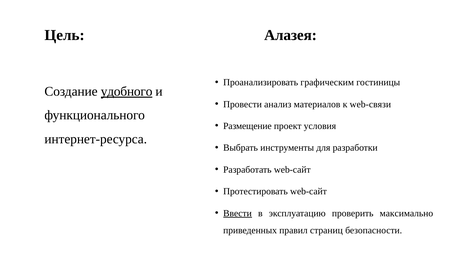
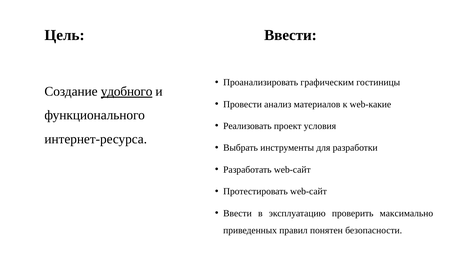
Алазея: Алазея -> Ввести (290, 35)
web-связи: web-связи -> web-какие (370, 104)
Размещение: Размещение -> Реализовать (247, 126)
Ввести underline: present -> none (238, 213)
страниц: страниц -> понятен (326, 230)
